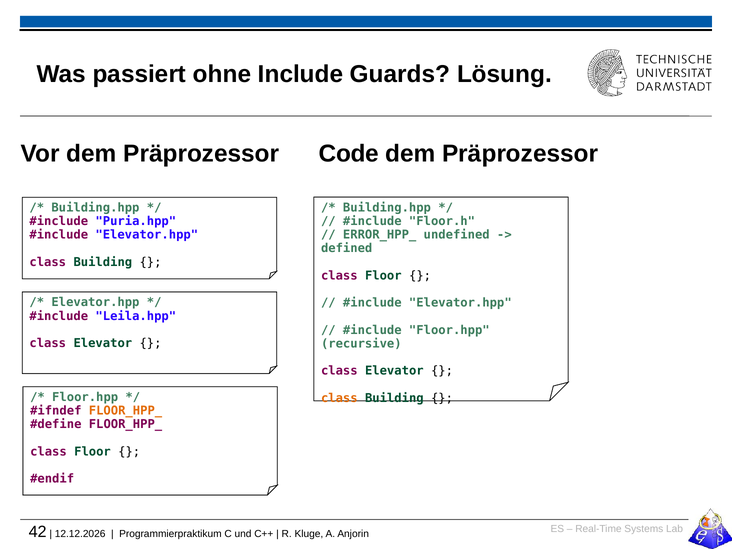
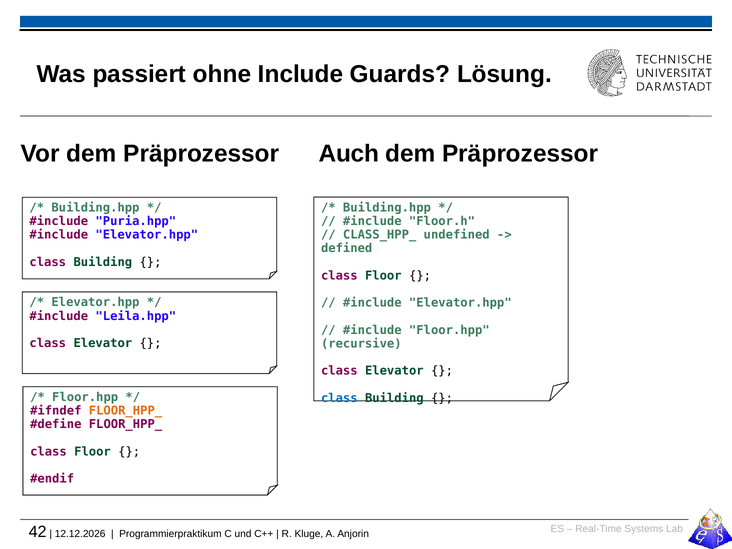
Code: Code -> Auch (349, 154)
ERROR_HPP_: ERROR_HPP_ -> CLASS_HPP_ (380, 235)
class colour: orange -> blue (339, 398)
